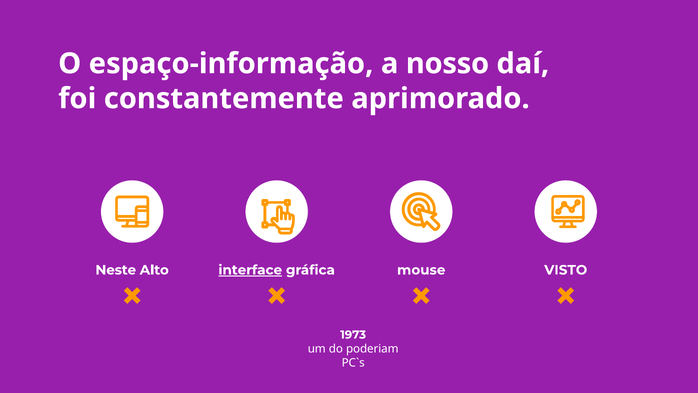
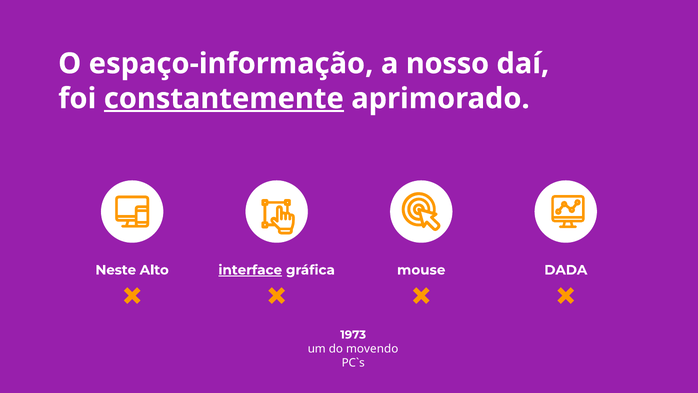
constantemente underline: none -> present (224, 98)
VISTO: VISTO -> DADA (566, 270)
poderiam: poderiam -> movendo (372, 348)
